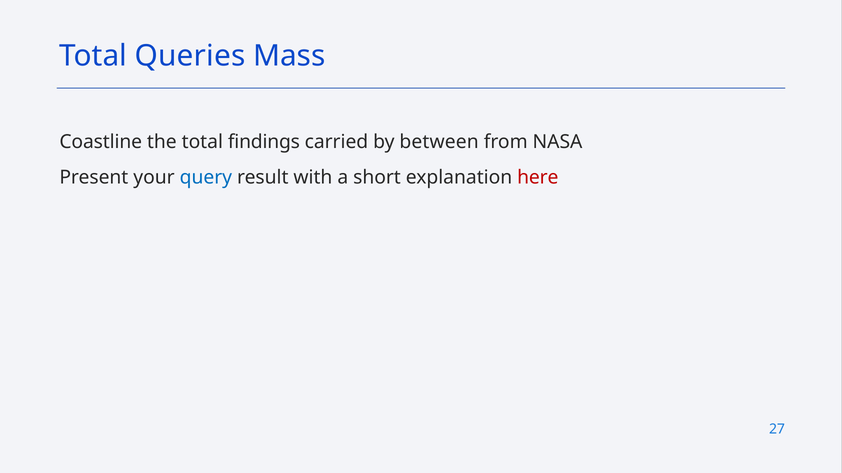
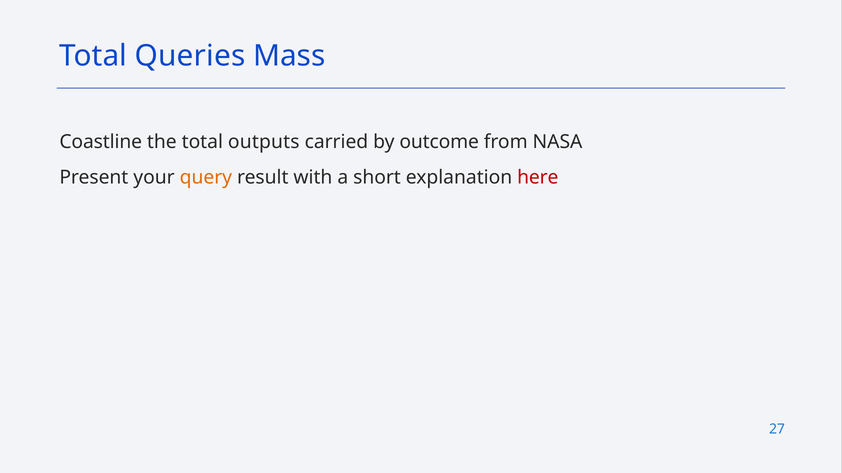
findings: findings -> outputs (264, 142)
between: between -> outcome (439, 142)
query colour: blue -> orange (206, 177)
